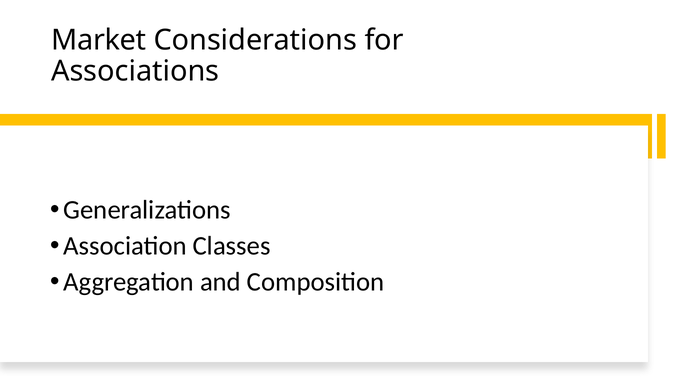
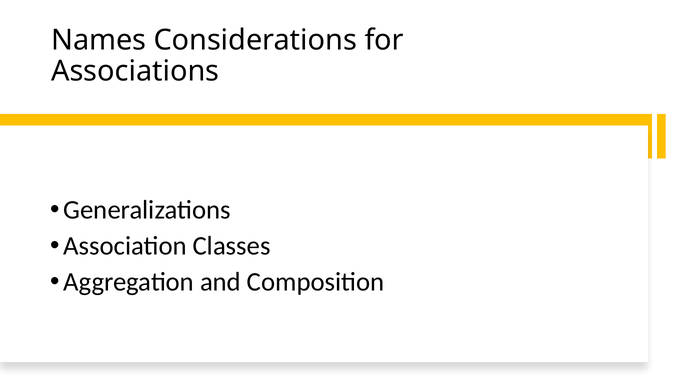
Market: Market -> Names (99, 40)
